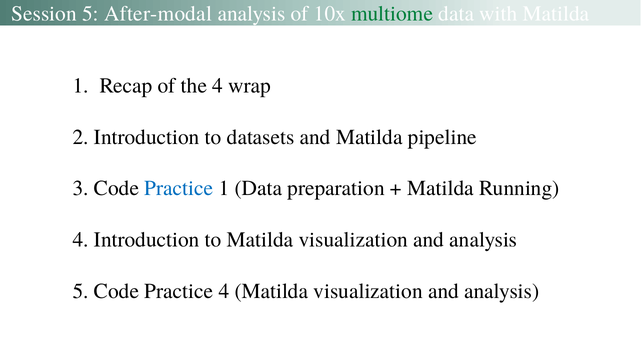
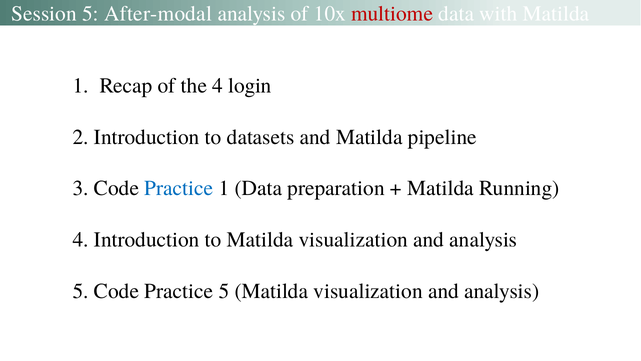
multiome colour: green -> red (392, 14)
wrap: wrap -> login (250, 86)
Practice 4: 4 -> 5 (224, 291)
